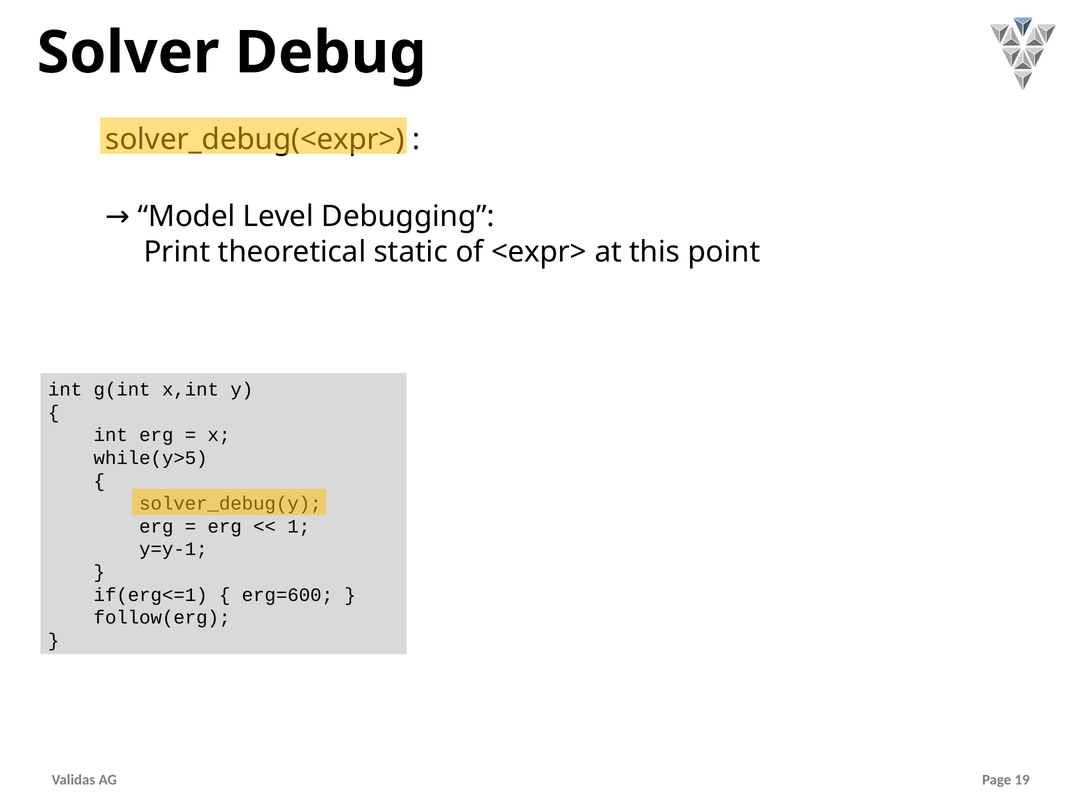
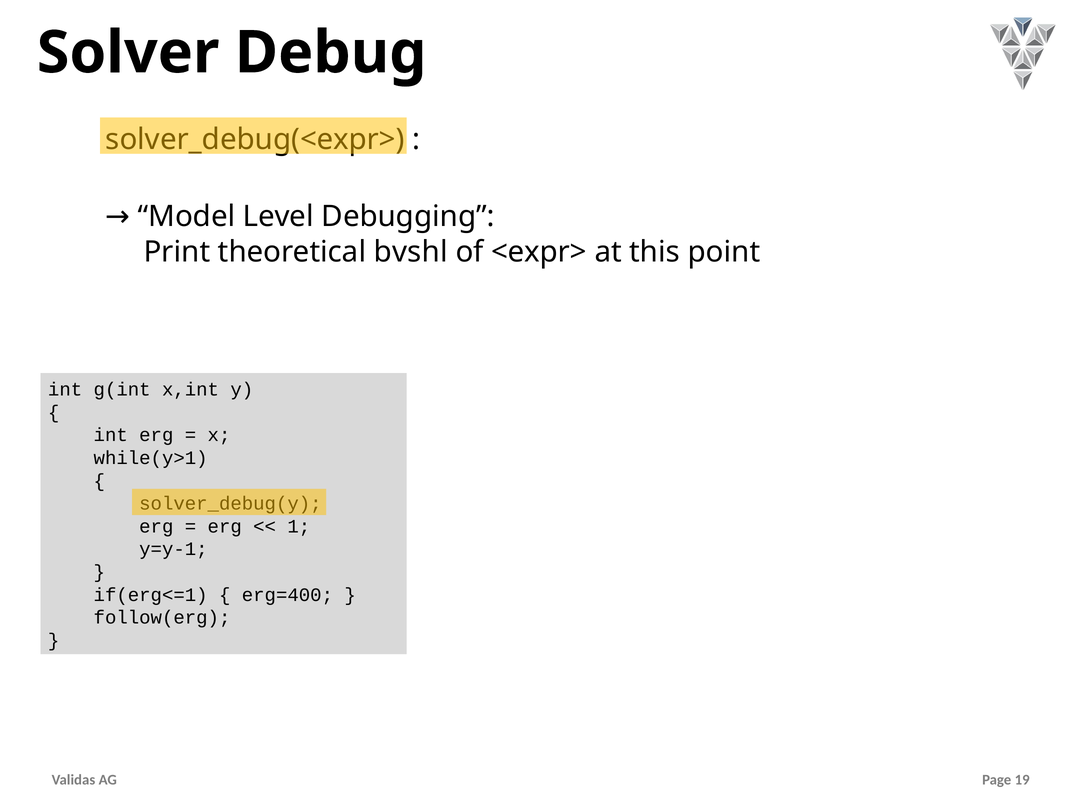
static: static -> bvshl (411, 252)
while(y>5: while(y>5 -> while(y>1 (151, 458)
erg=600: erg=600 -> erg=400 (287, 595)
